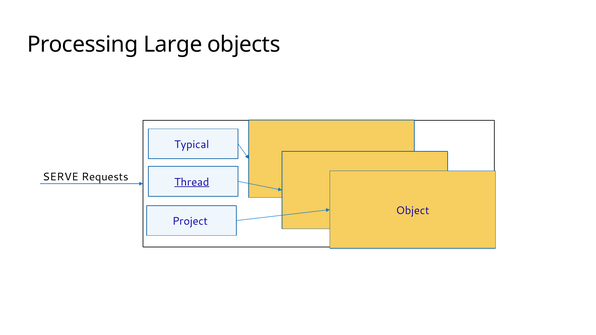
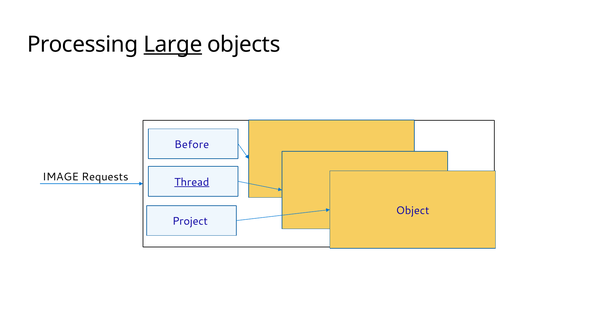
Large underline: none -> present (173, 44)
Typical: Typical -> Before (192, 145)
SERVE: SERVE -> IMAGE (61, 177)
